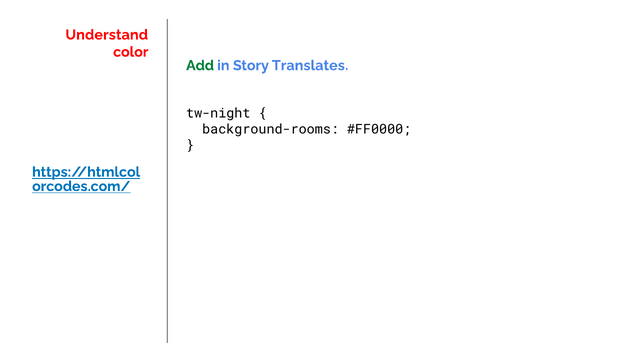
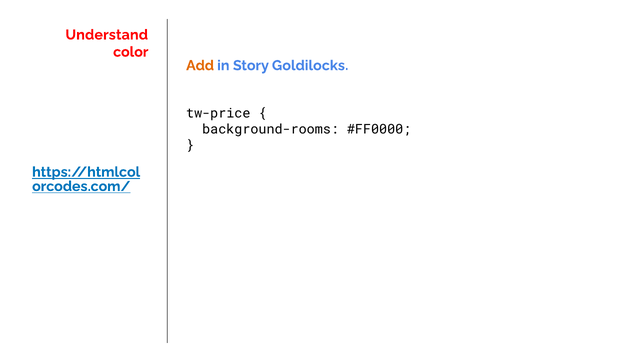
Add colour: green -> orange (200, 66)
Translates: Translates -> Goldilocks (310, 66)
tw-night: tw-night -> tw-price (218, 113)
